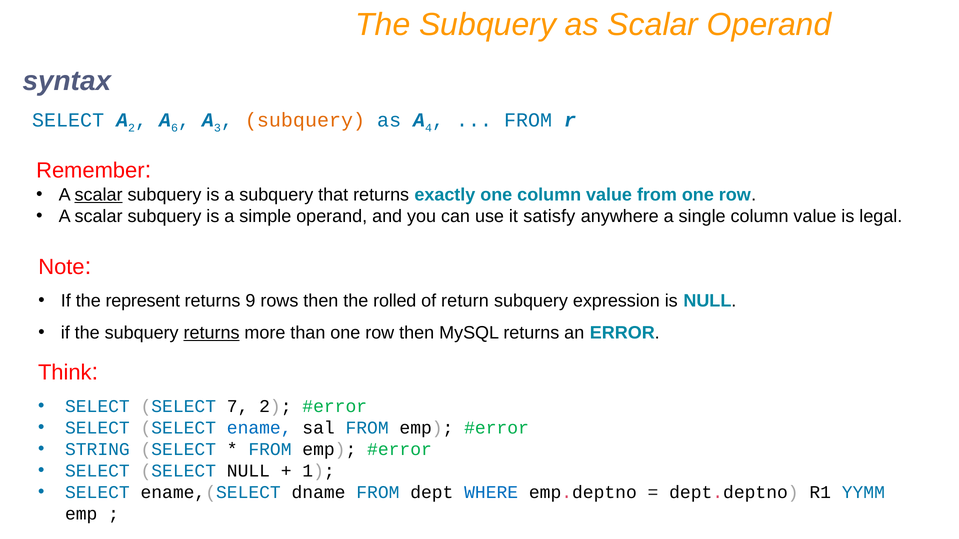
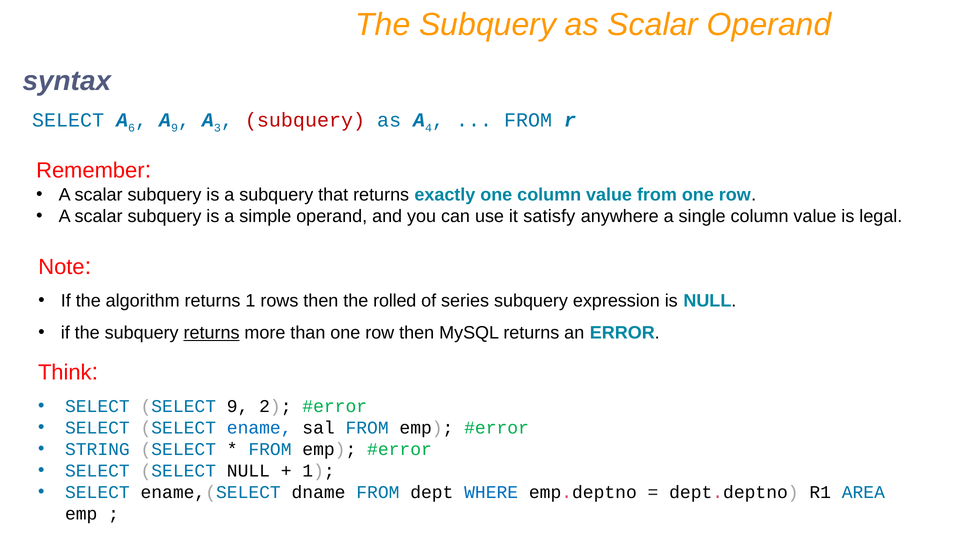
A 2: 2 -> 6 (132, 128)
A 6: 6 -> 9 (175, 128)
subquery colour: orange -> red (305, 120)
scalar underline: present -> none (99, 195)
represent: represent -> algorithm (143, 301)
returns 9: 9 -> 1 (250, 301)
return: return -> series (465, 301)
SELECT 7: 7 -> 9 (238, 407)
YYMM: YYMM -> AREA (863, 493)
